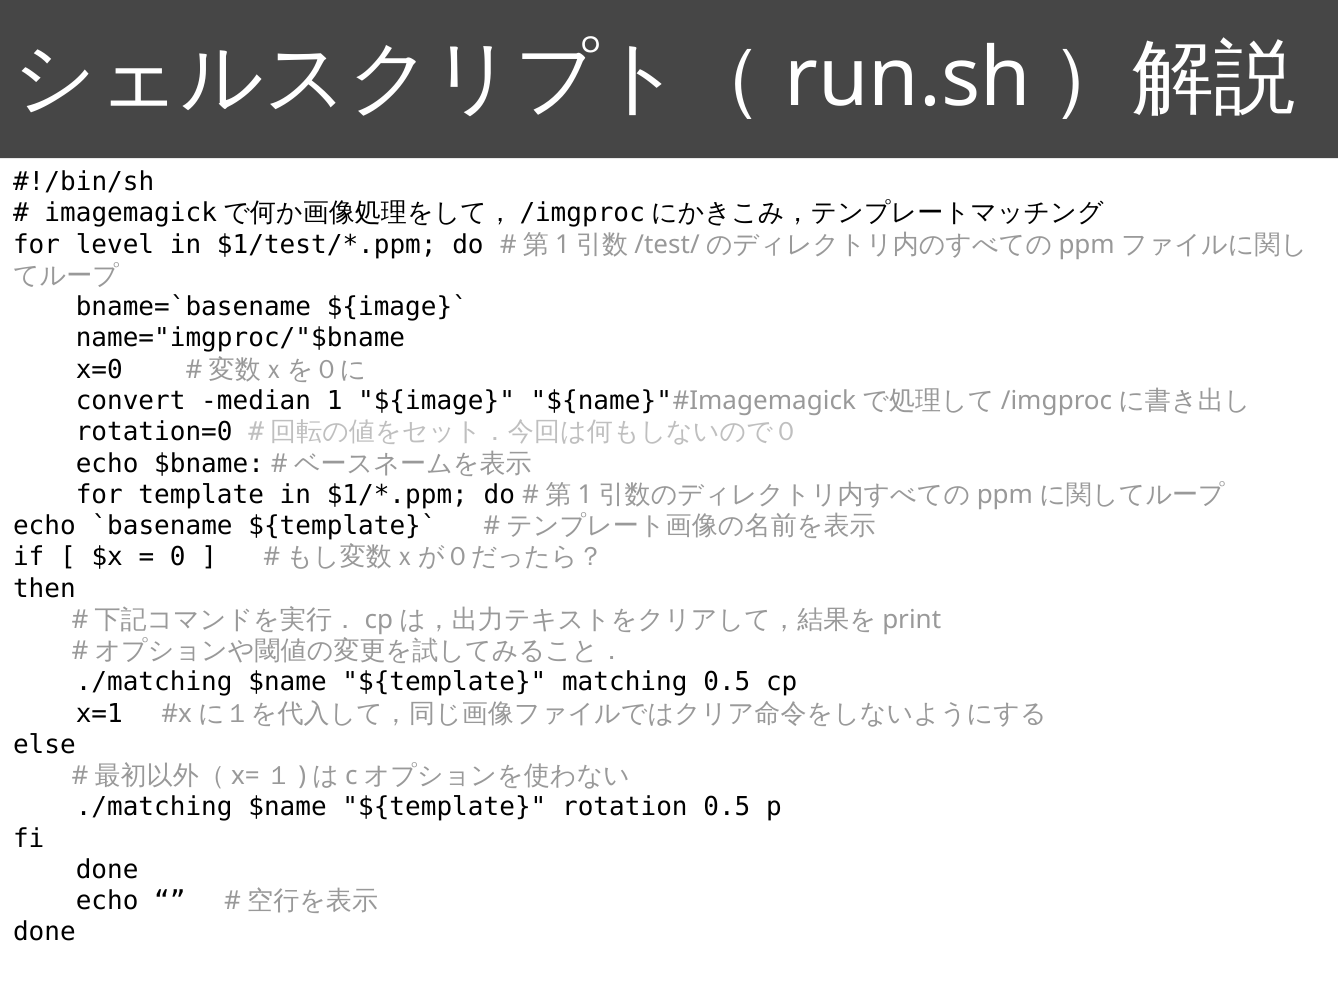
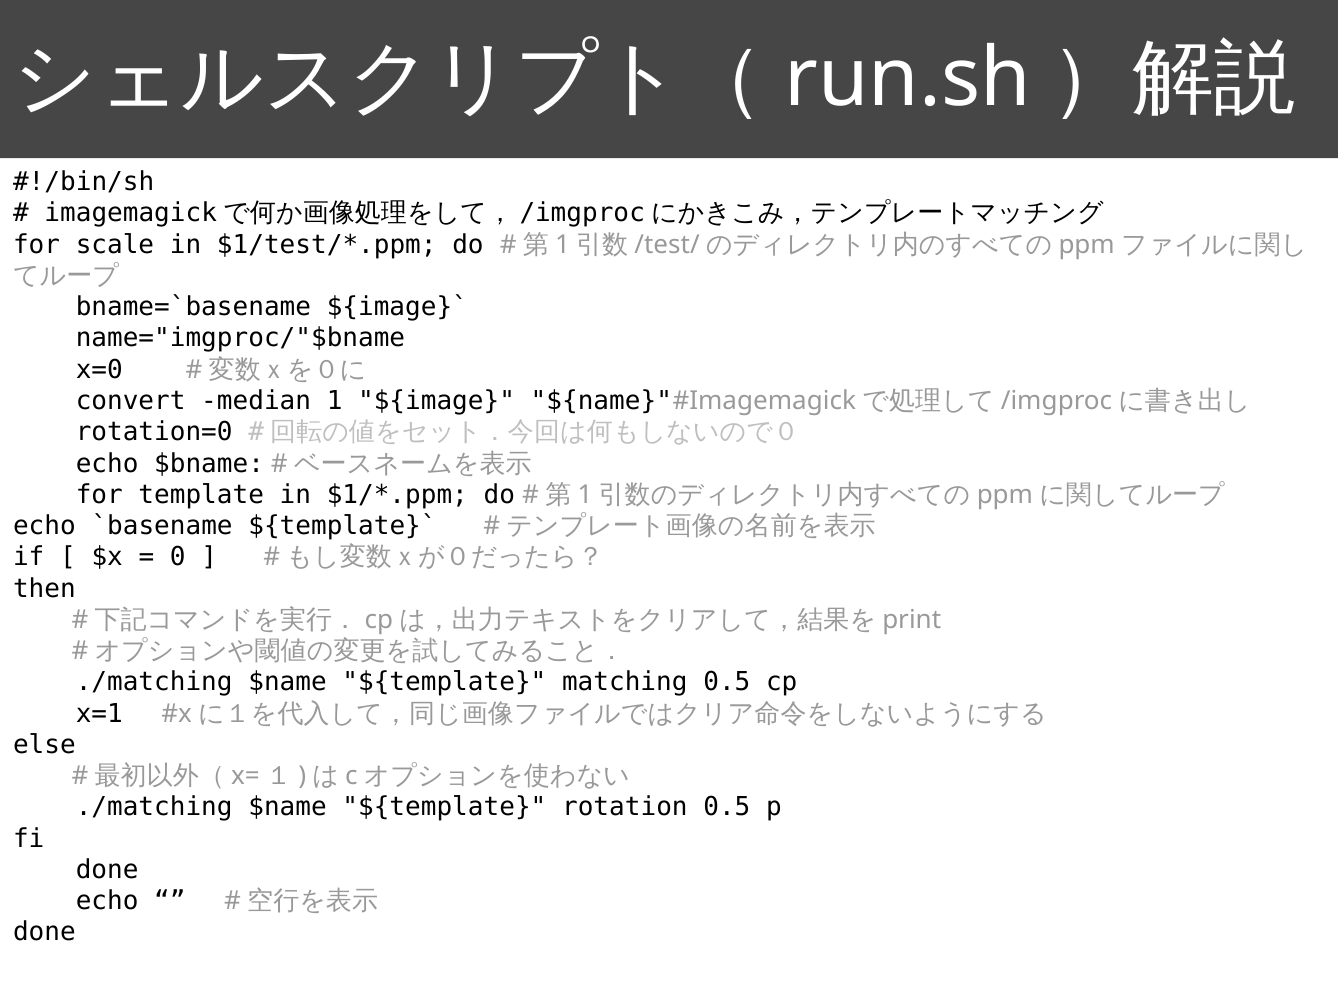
level: level -> scale (115, 245)
